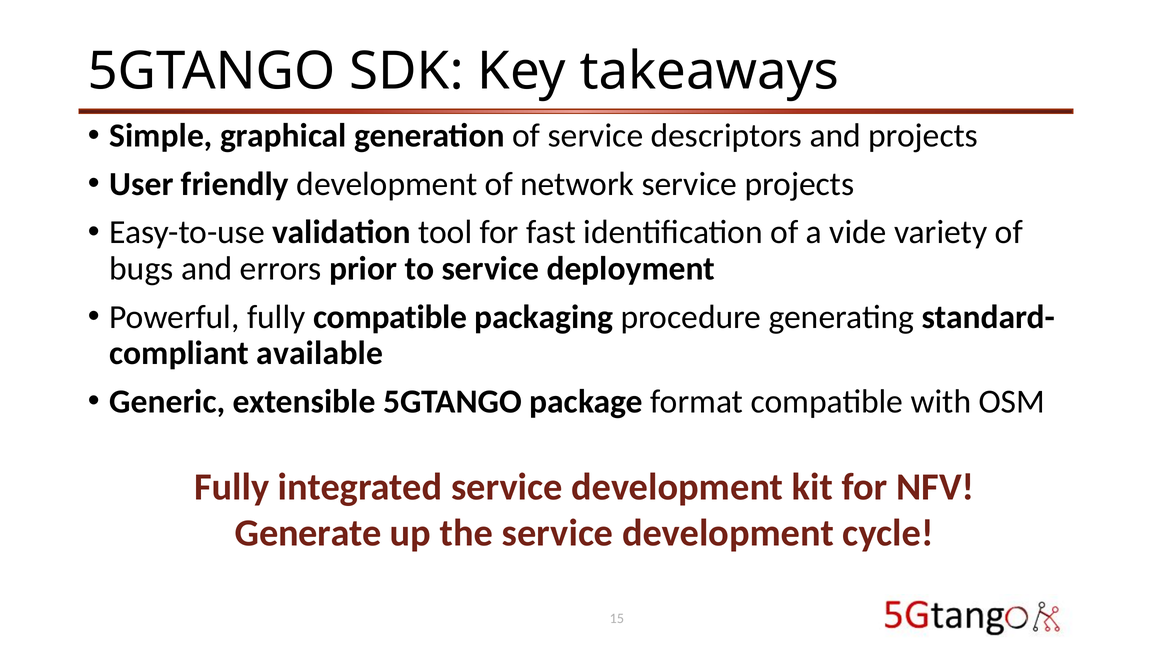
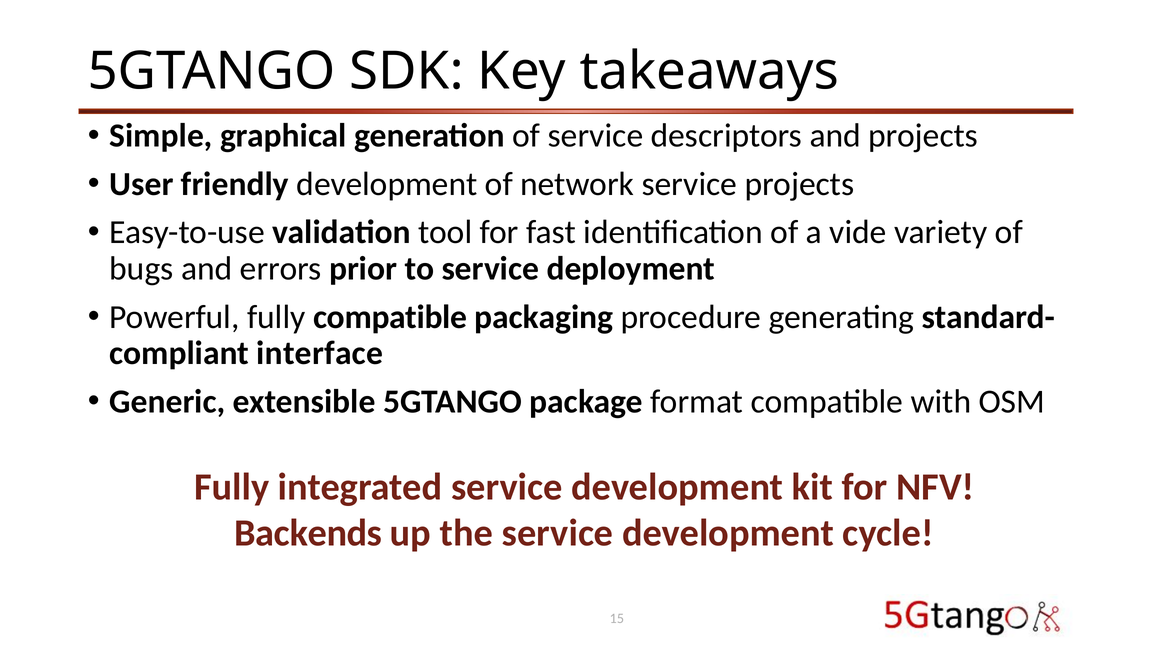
available: available -> interface (320, 353)
Generate: Generate -> Backends (308, 533)
